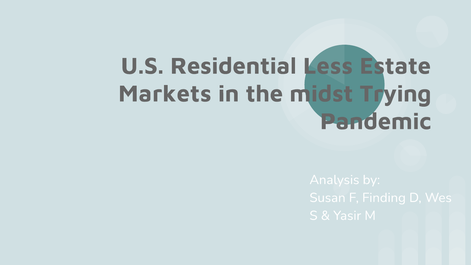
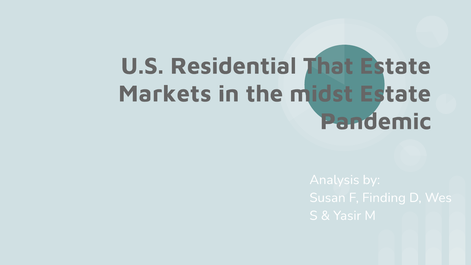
Less: Less -> That (328, 66)
midst Trying: Trying -> Estate (395, 94)
